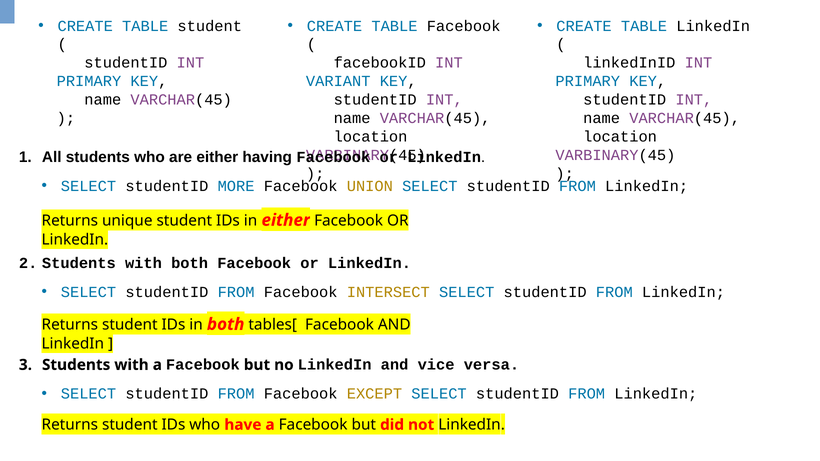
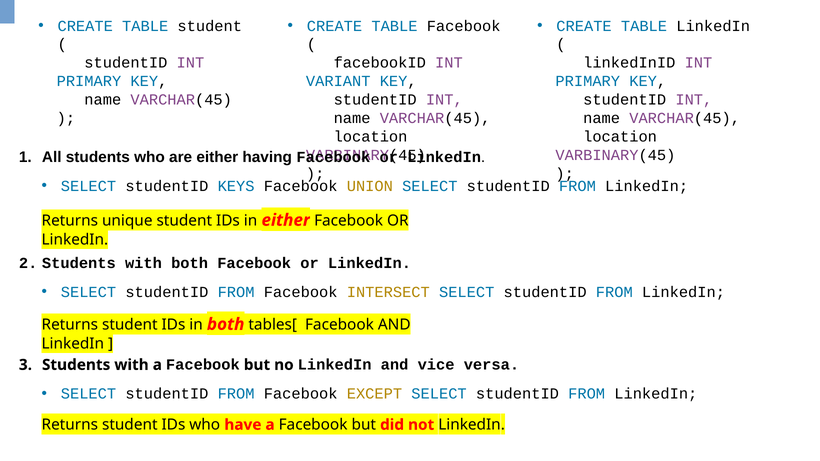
MORE: MORE -> KEYS (236, 186)
